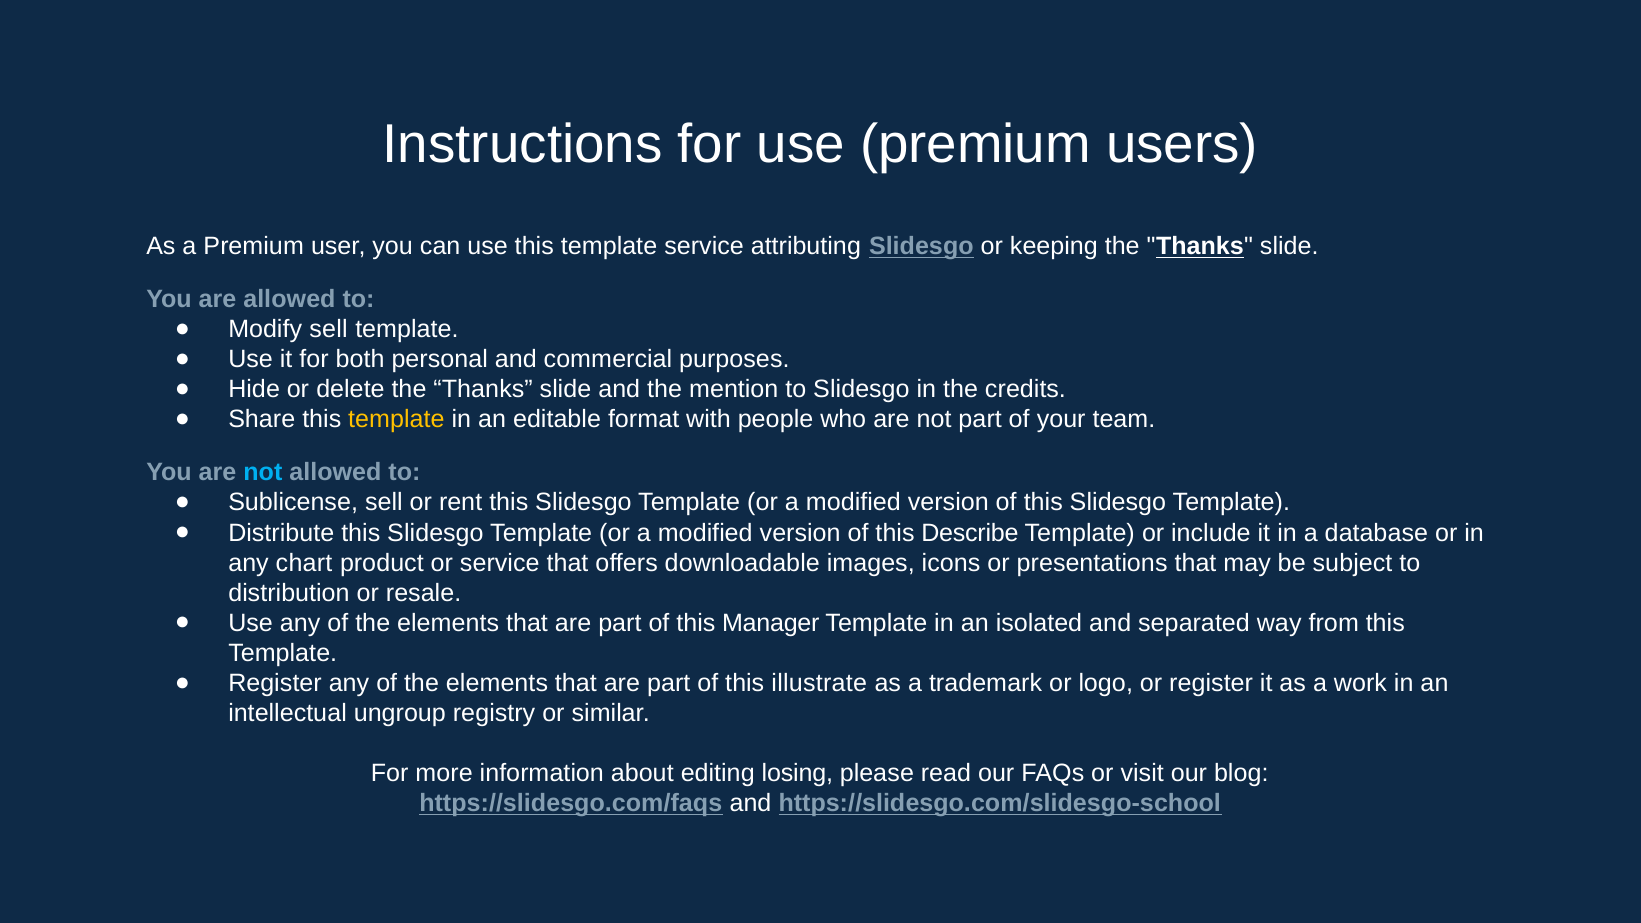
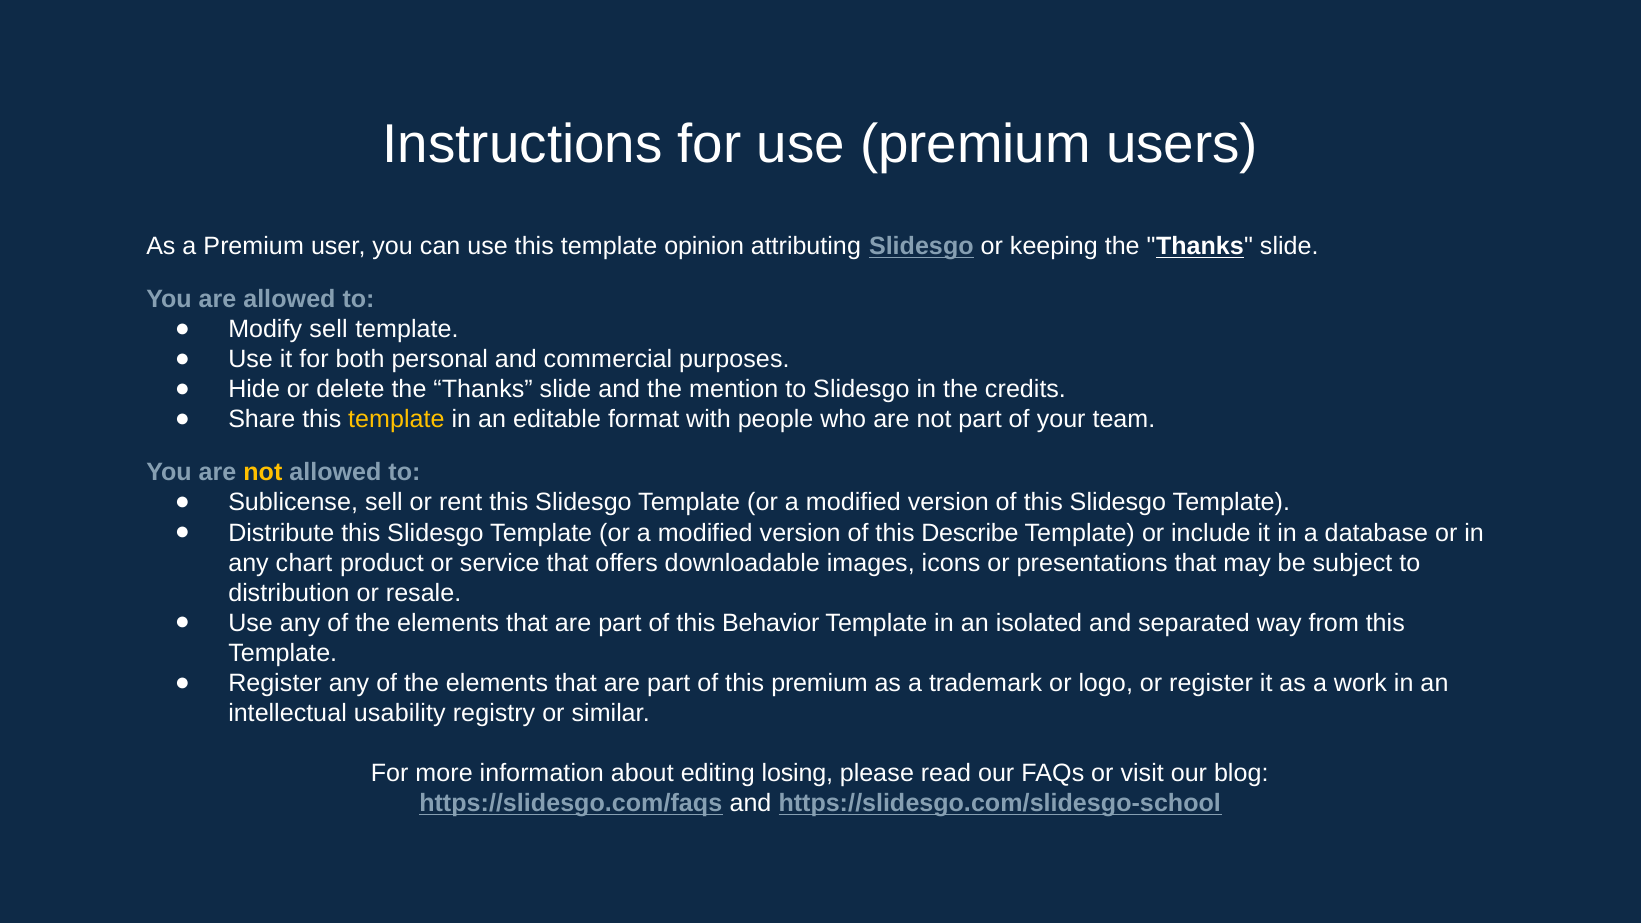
template service: service -> opinion (704, 246)
not colour: light blue -> yellow (263, 473)
Manager: Manager -> Behavior (771, 623)
this illustrate: illustrate -> premium (819, 683)
ungroup: ungroup -> usability (400, 713)
